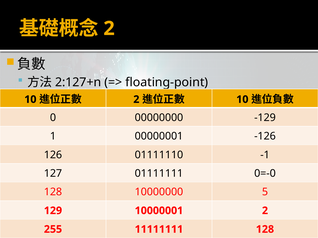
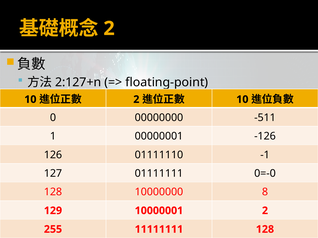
-129: -129 -> -511 (265, 118)
5: 5 -> 8 (265, 192)
